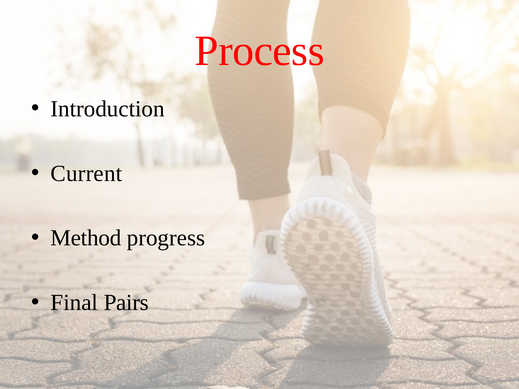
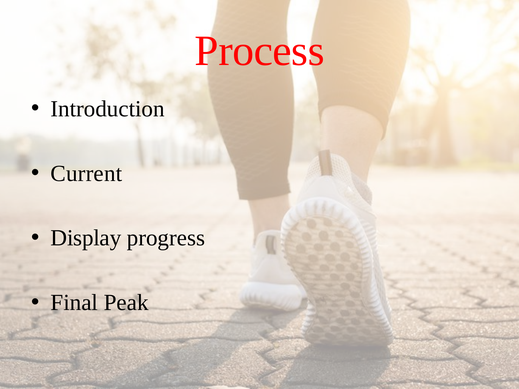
Method: Method -> Display (86, 238)
Pairs: Pairs -> Peak (126, 303)
